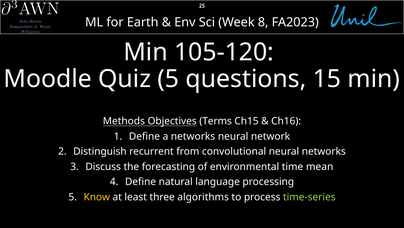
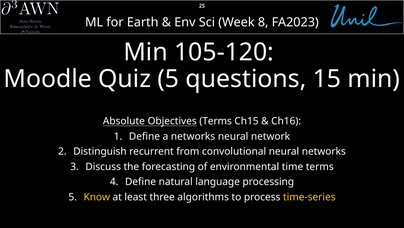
Methods: Methods -> Absolute (124, 121)
time mean: mean -> terms (320, 166)
time-series colour: light green -> yellow (309, 196)
